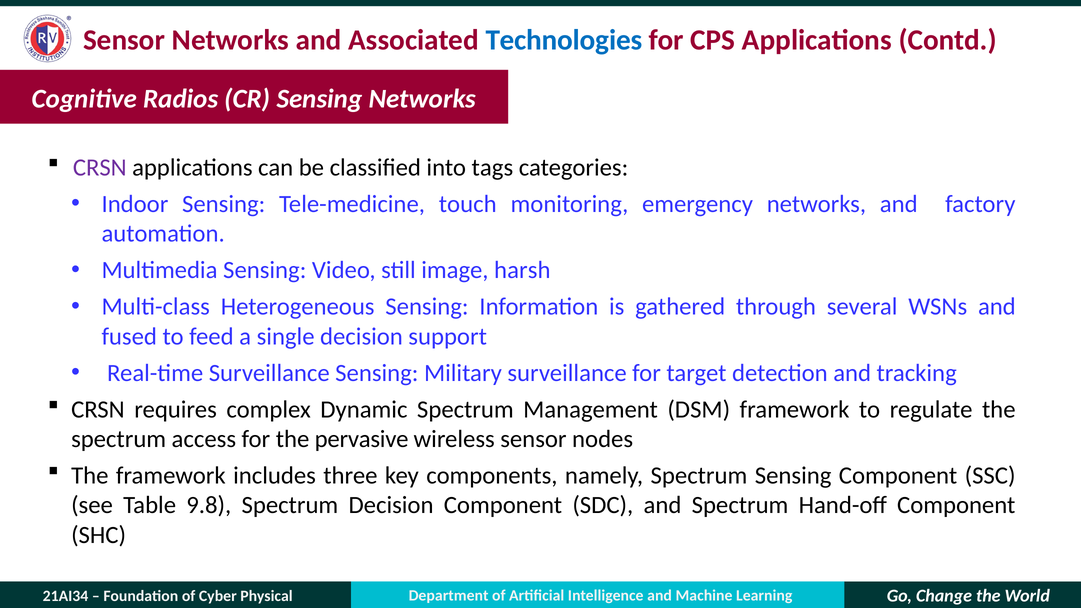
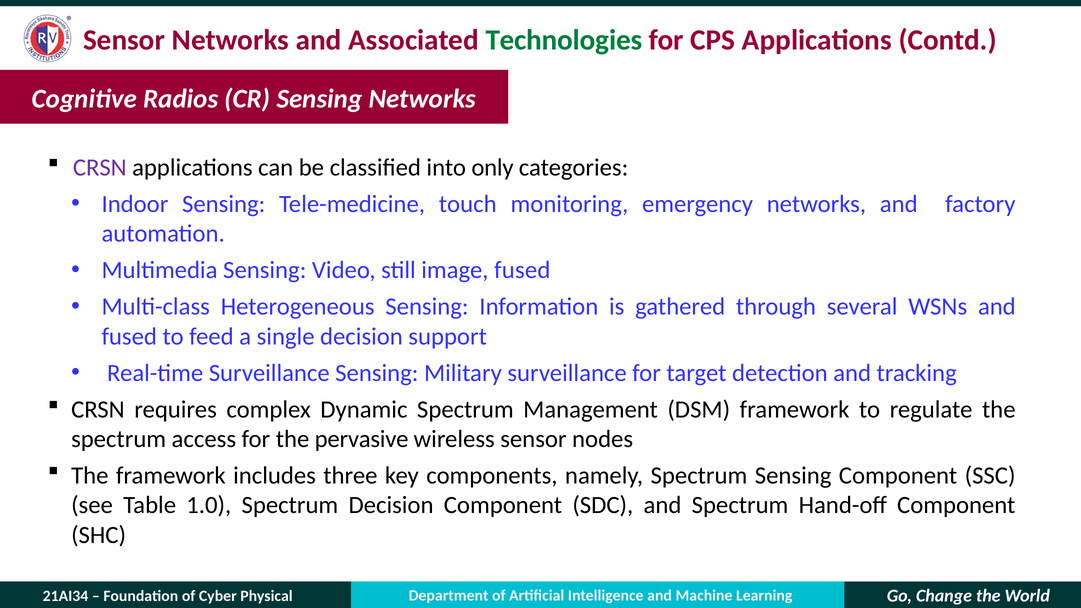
Technologies colour: blue -> green (564, 40)
tags: tags -> only (493, 168)
image harsh: harsh -> fused (522, 270)
9.8: 9.8 -> 1.0 (209, 505)
